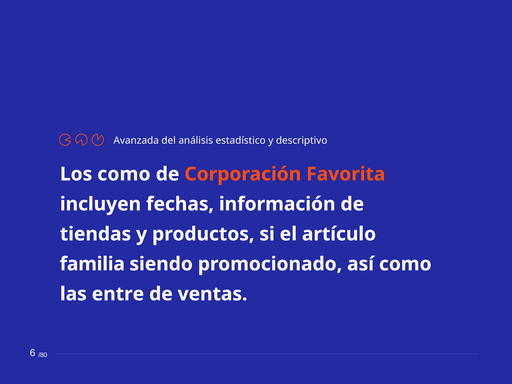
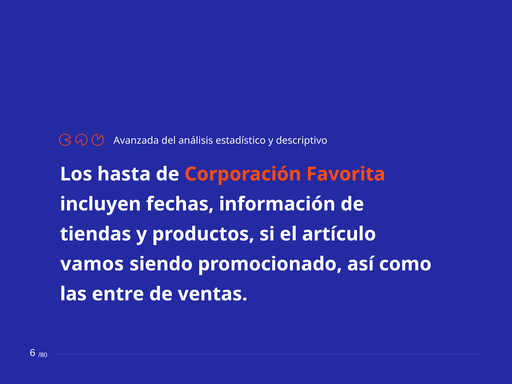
Los como: como -> hasta (124, 174)
familia: familia -> vamos (92, 264)
